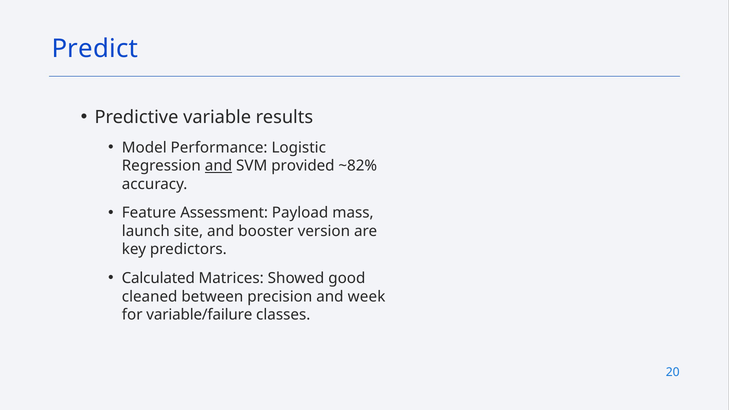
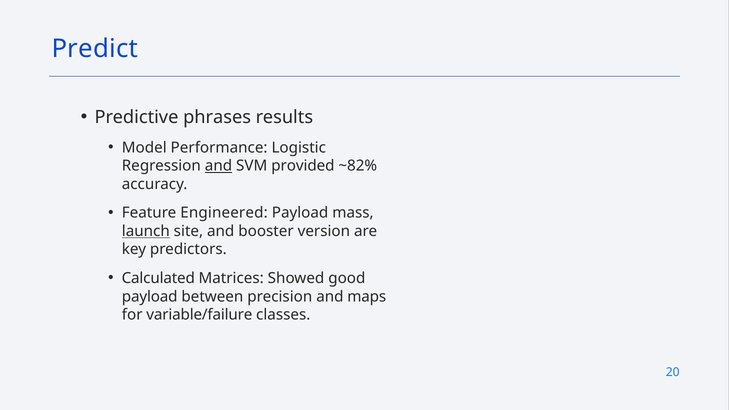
variable: variable -> phrases (217, 117)
Assessment: Assessment -> Engineered (224, 213)
launch underline: none -> present (146, 231)
cleaned: cleaned -> payload (150, 297)
week: week -> maps (367, 297)
